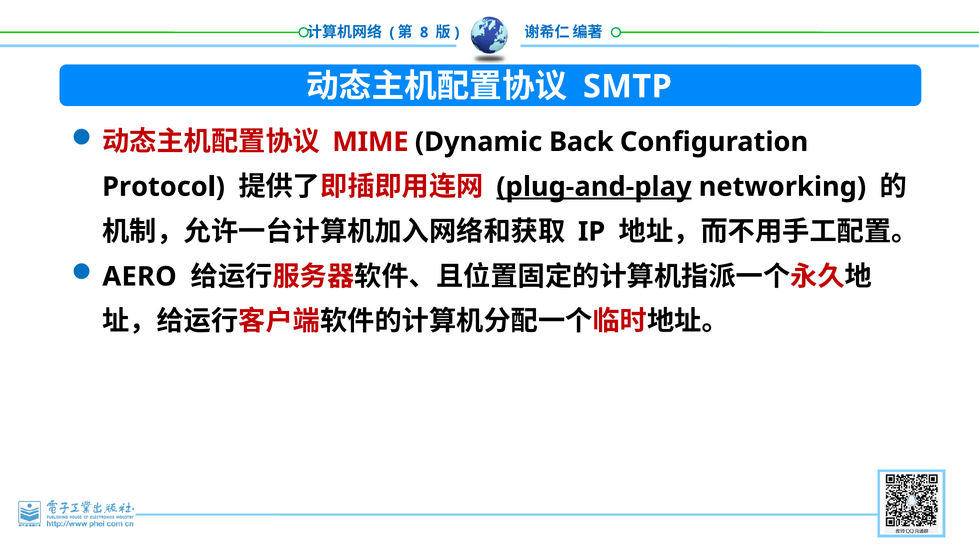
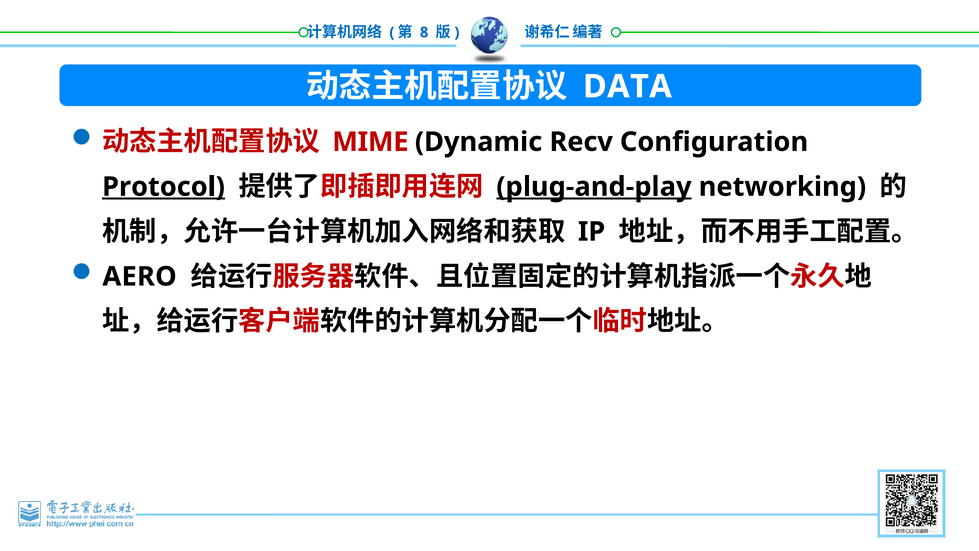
SMTP: SMTP -> DATA (627, 87)
Back: Back -> Recv (581, 142)
Protocol underline: none -> present (164, 187)
